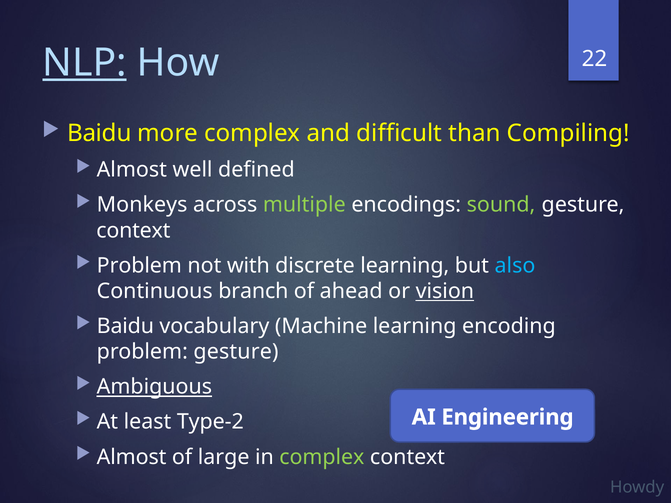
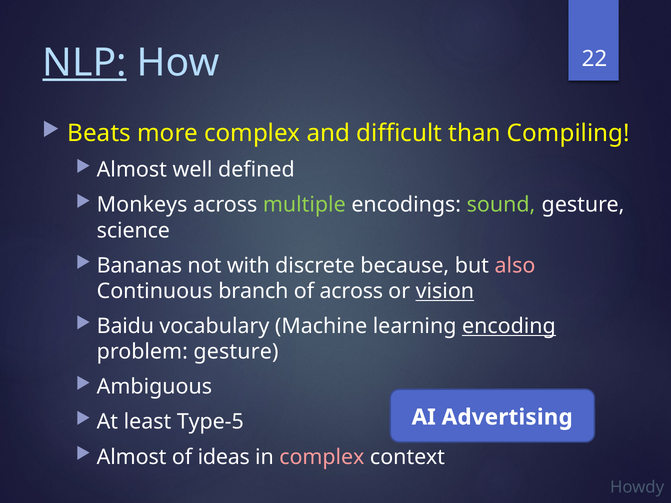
Baidu: Baidu -> Beats (99, 133)
context: context -> science (133, 231)
Problem: Problem -> Bananas (139, 266)
discrete learning: learning -> because (405, 266)
also colour: light blue -> pink (515, 266)
of ahead: ahead -> across (351, 291)
encoding underline: none -> present (509, 326)
Ambiguous underline: present -> none (154, 387)
Type-2: Type-2 -> Type-5 (210, 422)
Engineering: Engineering -> Advertising (507, 417)
large: large -> ideas (224, 457)
complex colour: light green -> pink (322, 457)
